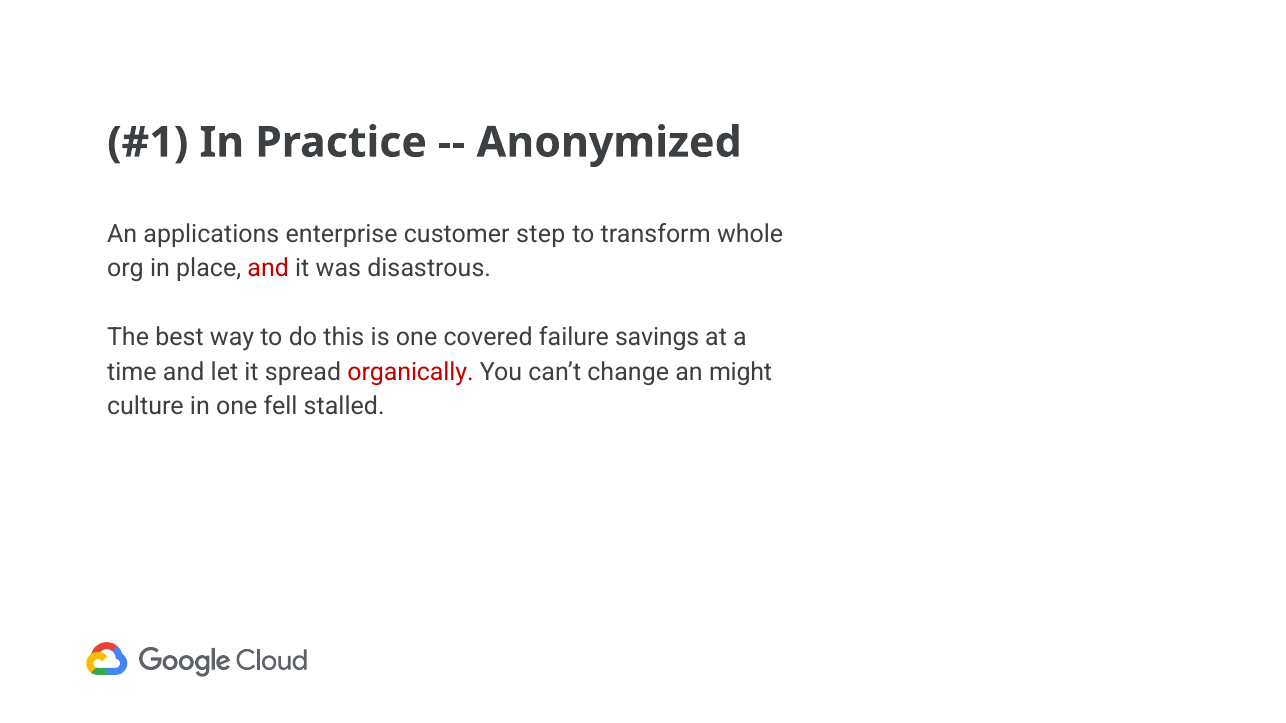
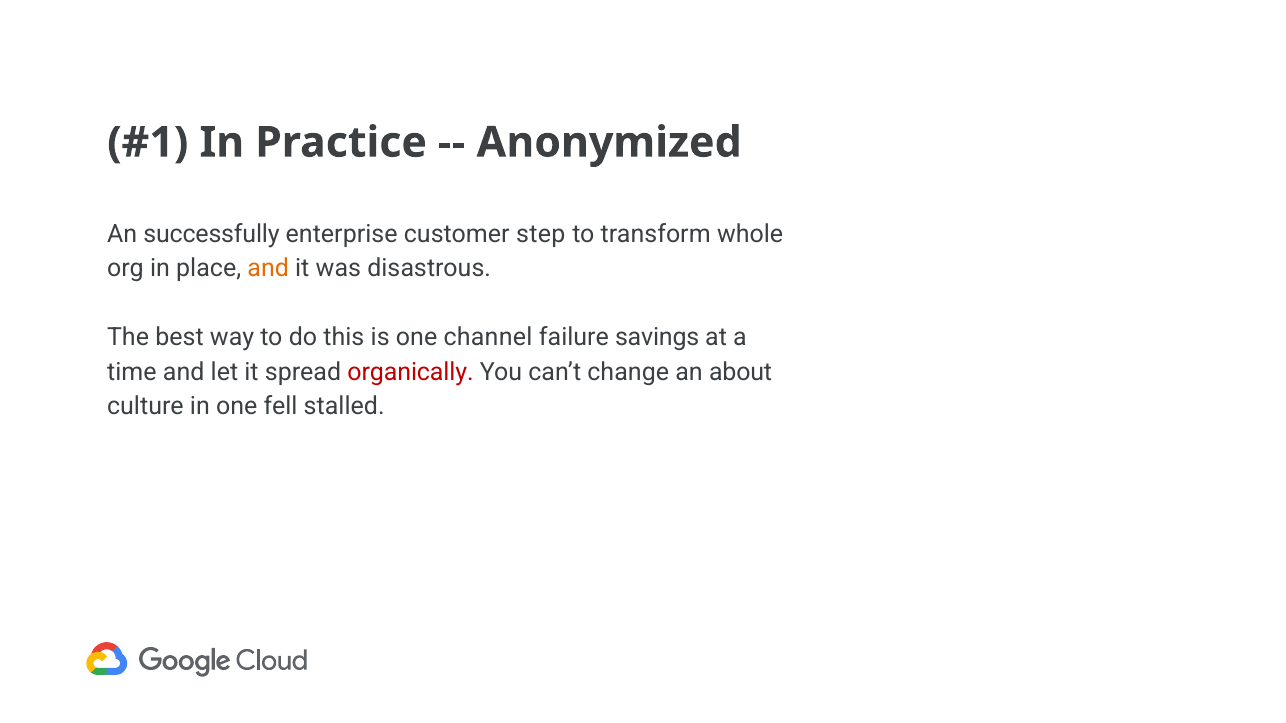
applications: applications -> successfully (212, 234)
and colour: red -> orange (268, 269)
covered: covered -> channel (488, 338)
might: might -> about (741, 372)
